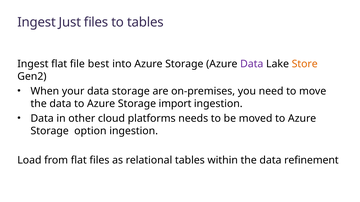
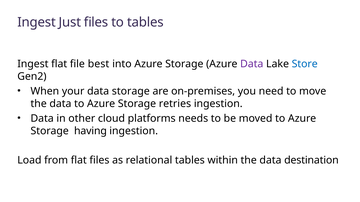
Store colour: orange -> blue (305, 64)
import: import -> retries (175, 104)
option: option -> having (90, 131)
refinement: refinement -> destination (311, 161)
